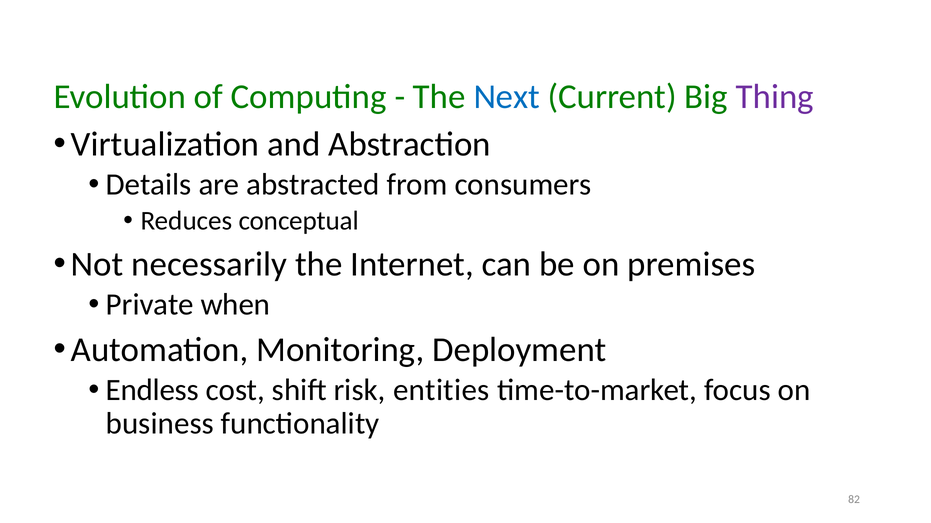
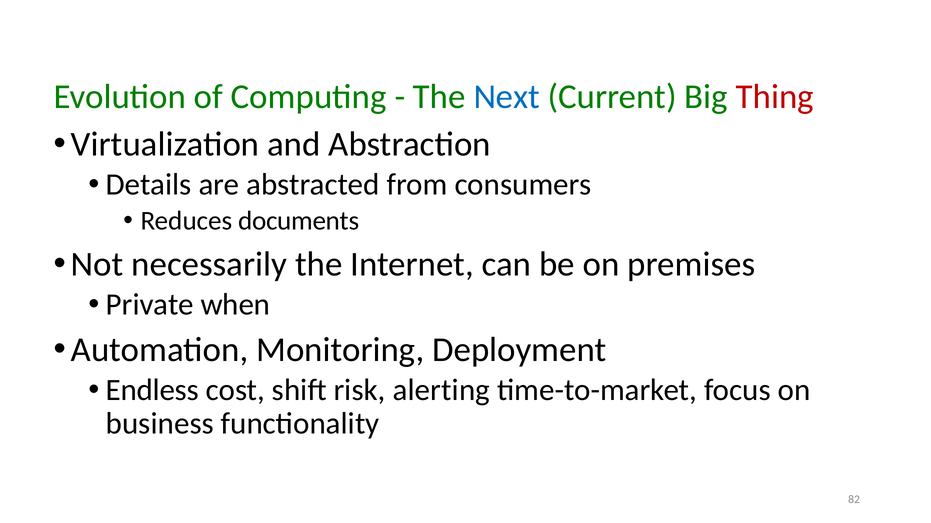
Thing colour: purple -> red (775, 97)
conceptual: conceptual -> documents (299, 221)
entities: entities -> alerting (441, 391)
